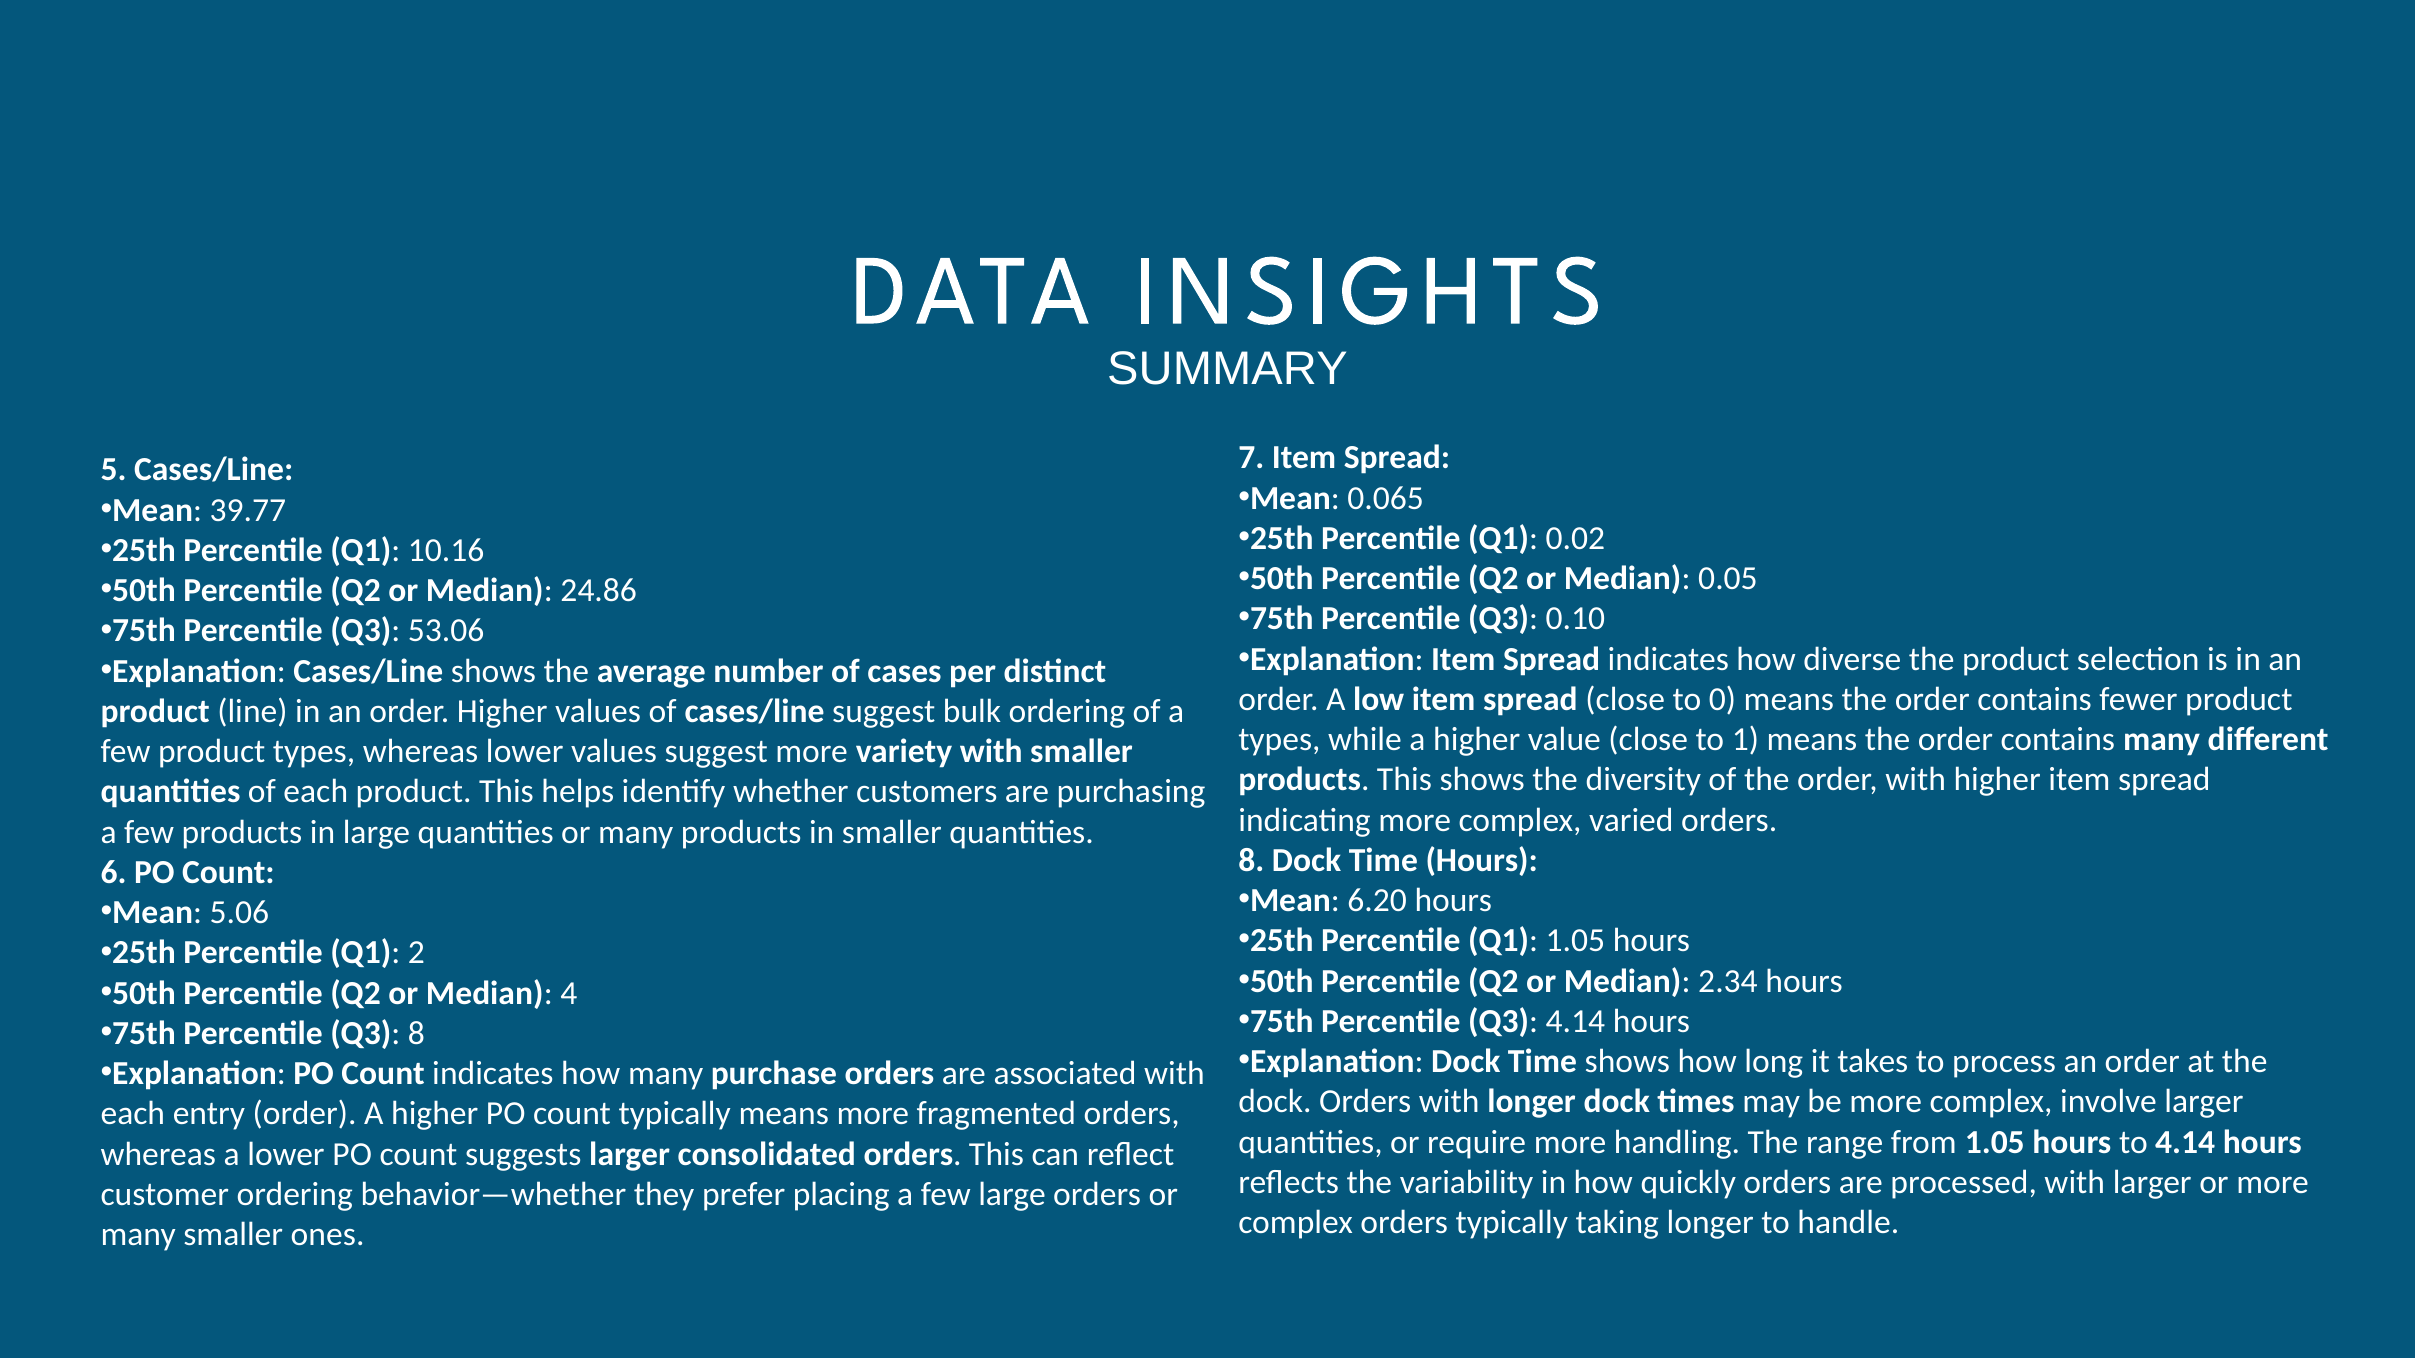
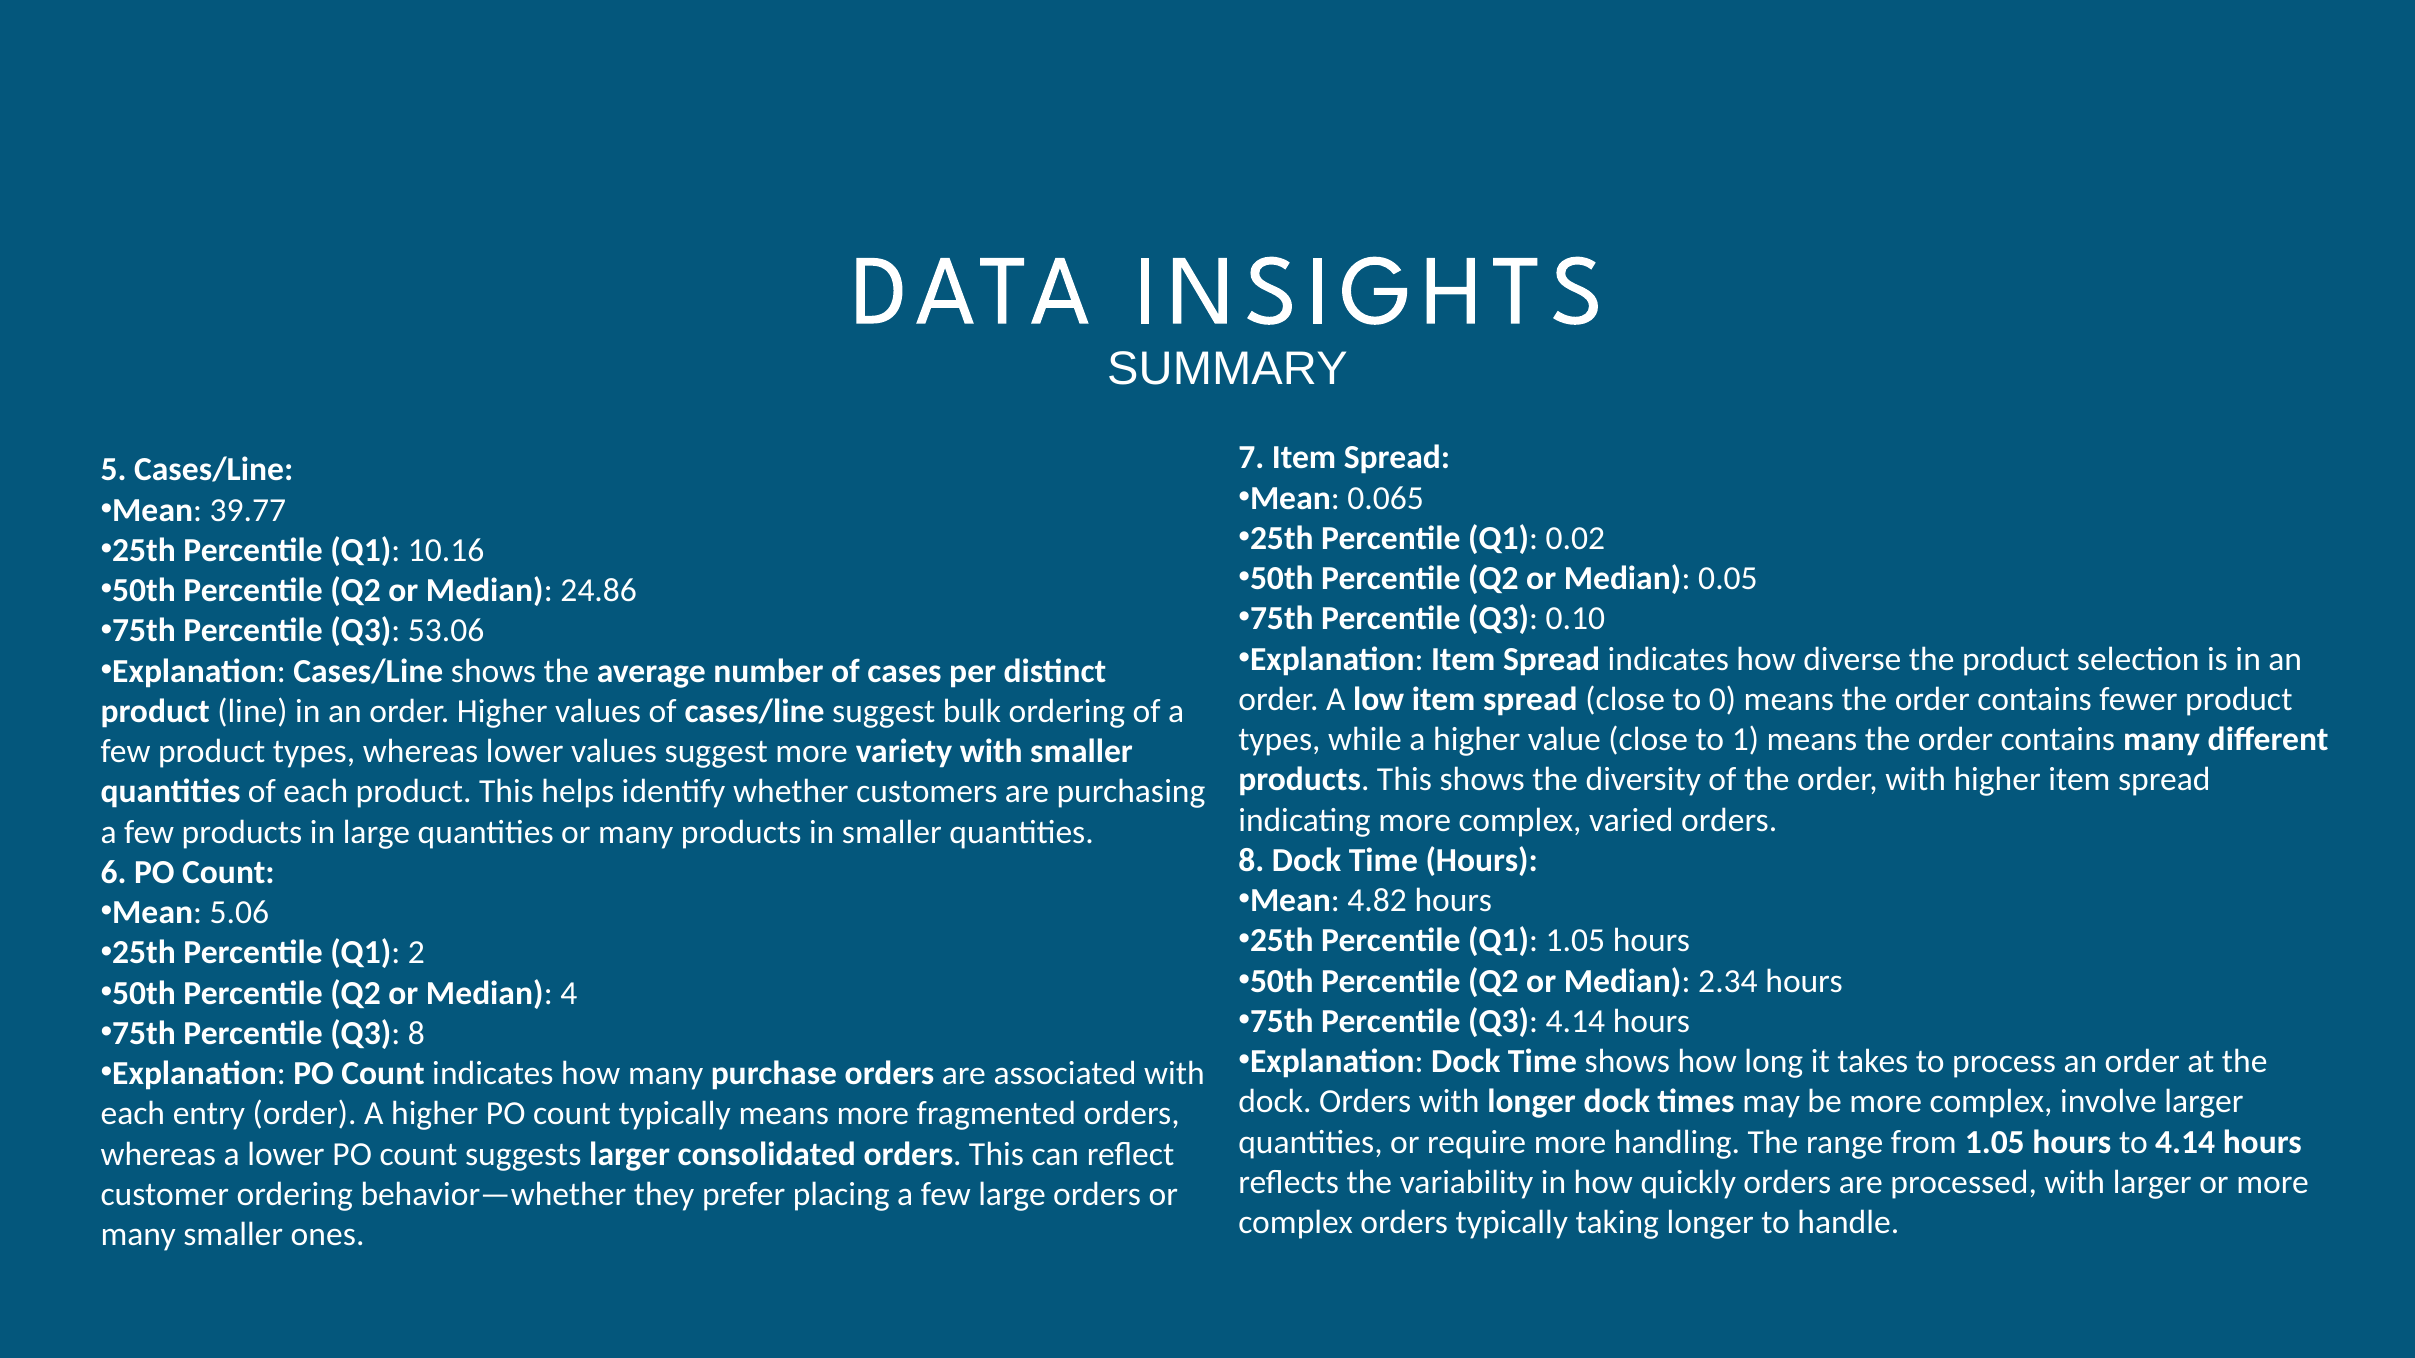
6.20: 6.20 -> 4.82 (1377, 901)
